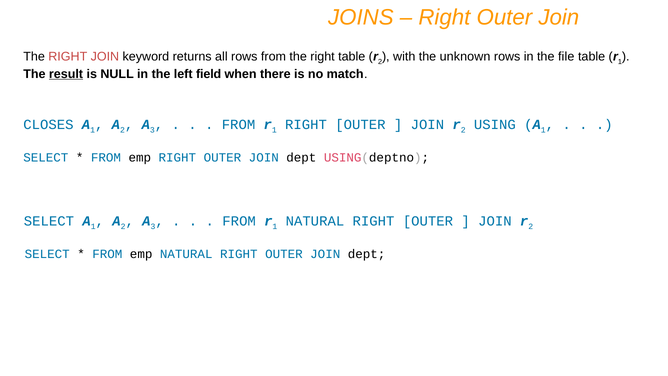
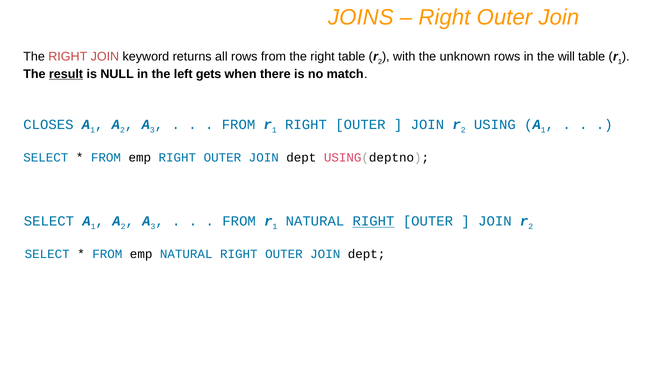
file: file -> will (566, 57)
field: field -> gets (209, 74)
RIGHT underline: none -> present (374, 221)
